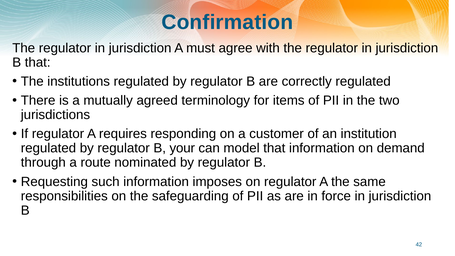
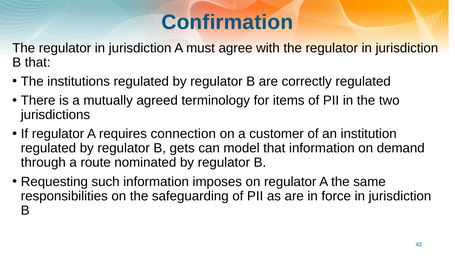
responding: responding -> connection (183, 134)
your: your -> gets (182, 148)
